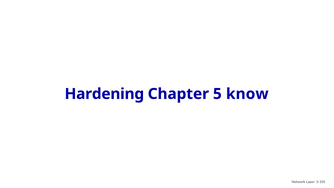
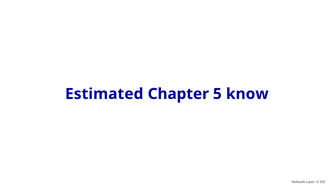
Hardening: Hardening -> Estimated (104, 94)
